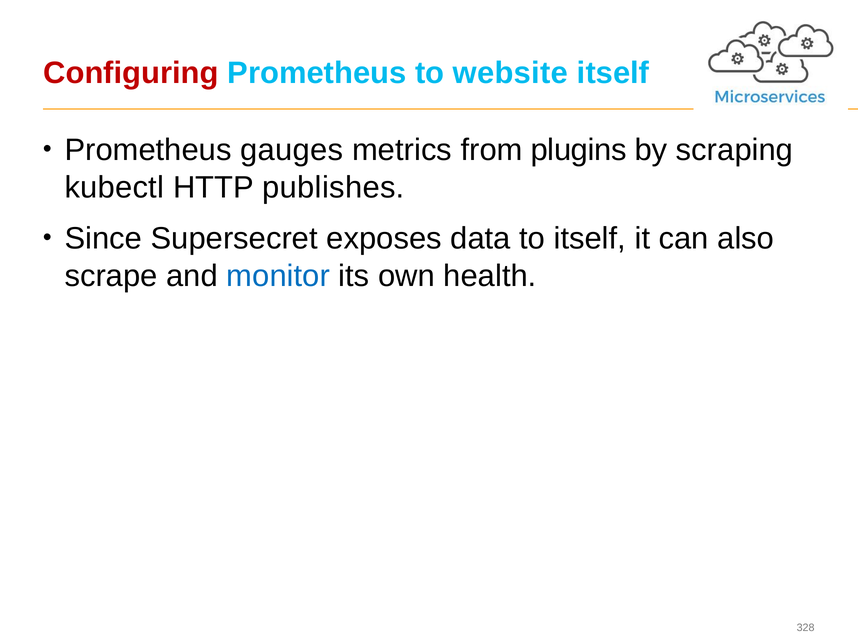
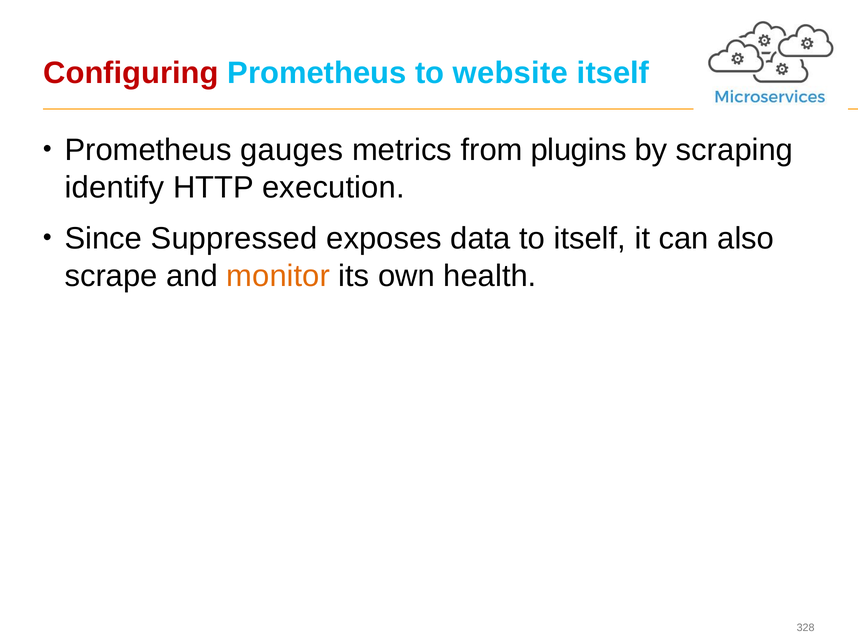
kubectl: kubectl -> identify (114, 187)
publishes: publishes -> execution (333, 187)
Supersecret: Supersecret -> Suppressed (234, 239)
monitor colour: blue -> orange (278, 276)
